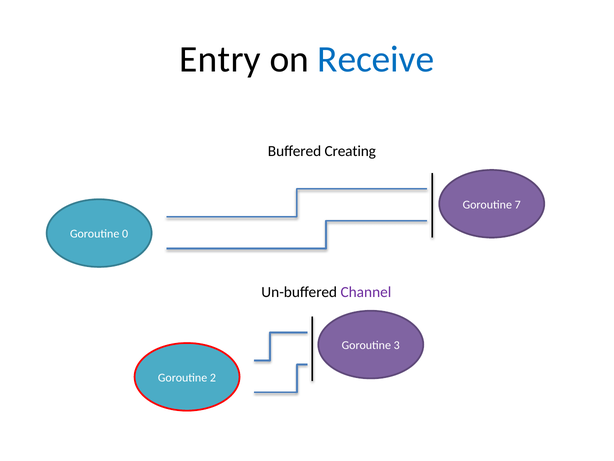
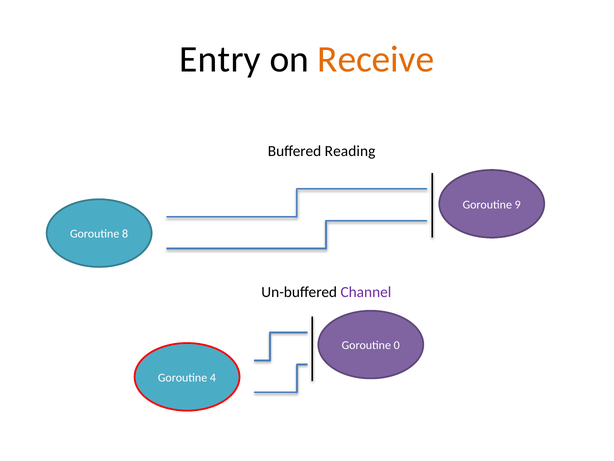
Receive colour: blue -> orange (376, 59)
Creating: Creating -> Reading (350, 151)
7: 7 -> 9 (518, 204)
0: 0 -> 8 (125, 234)
3: 3 -> 0 (397, 345)
2: 2 -> 4 (213, 377)
